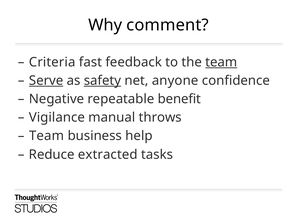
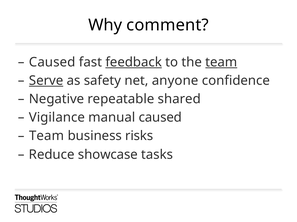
Criteria: Criteria -> Caused (52, 62)
feedback underline: none -> present (134, 62)
safety underline: present -> none (102, 81)
benefit: benefit -> shared (179, 99)
manual throws: throws -> caused (160, 118)
help: help -> risks (139, 136)
extracted: extracted -> showcase (108, 155)
